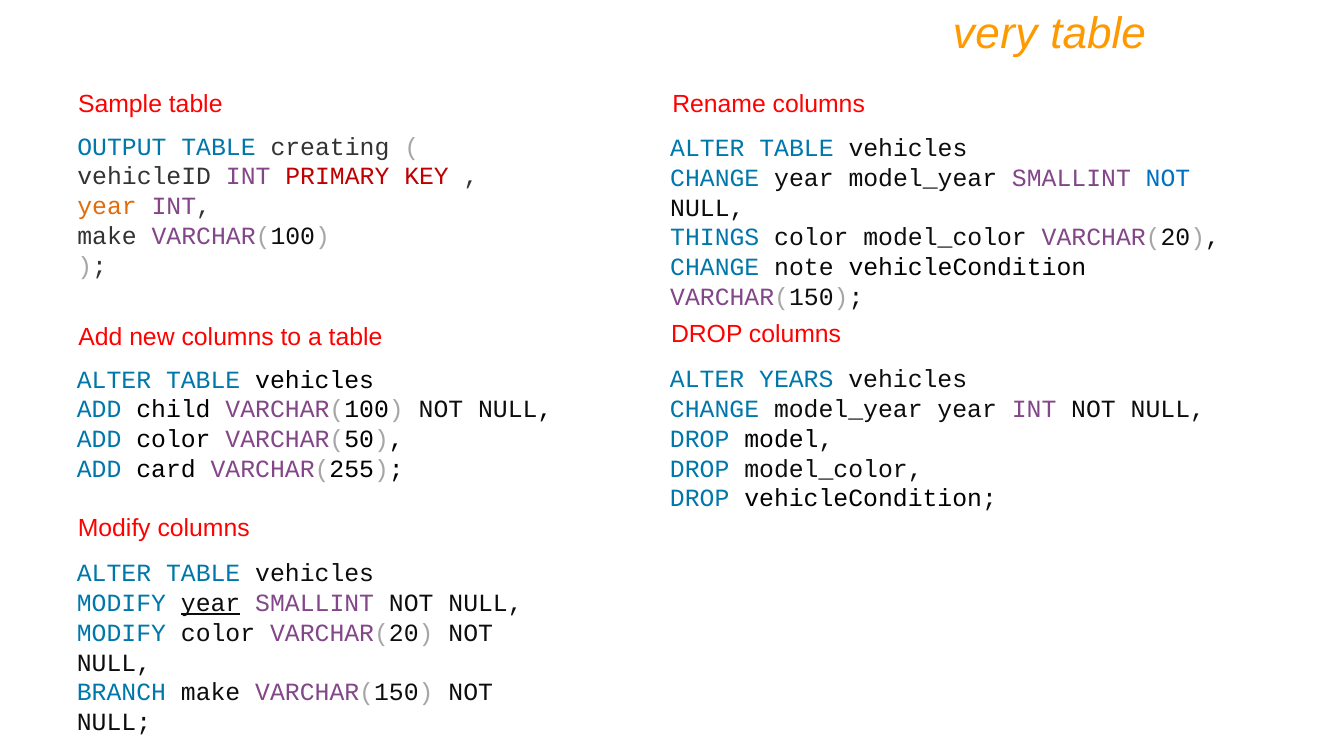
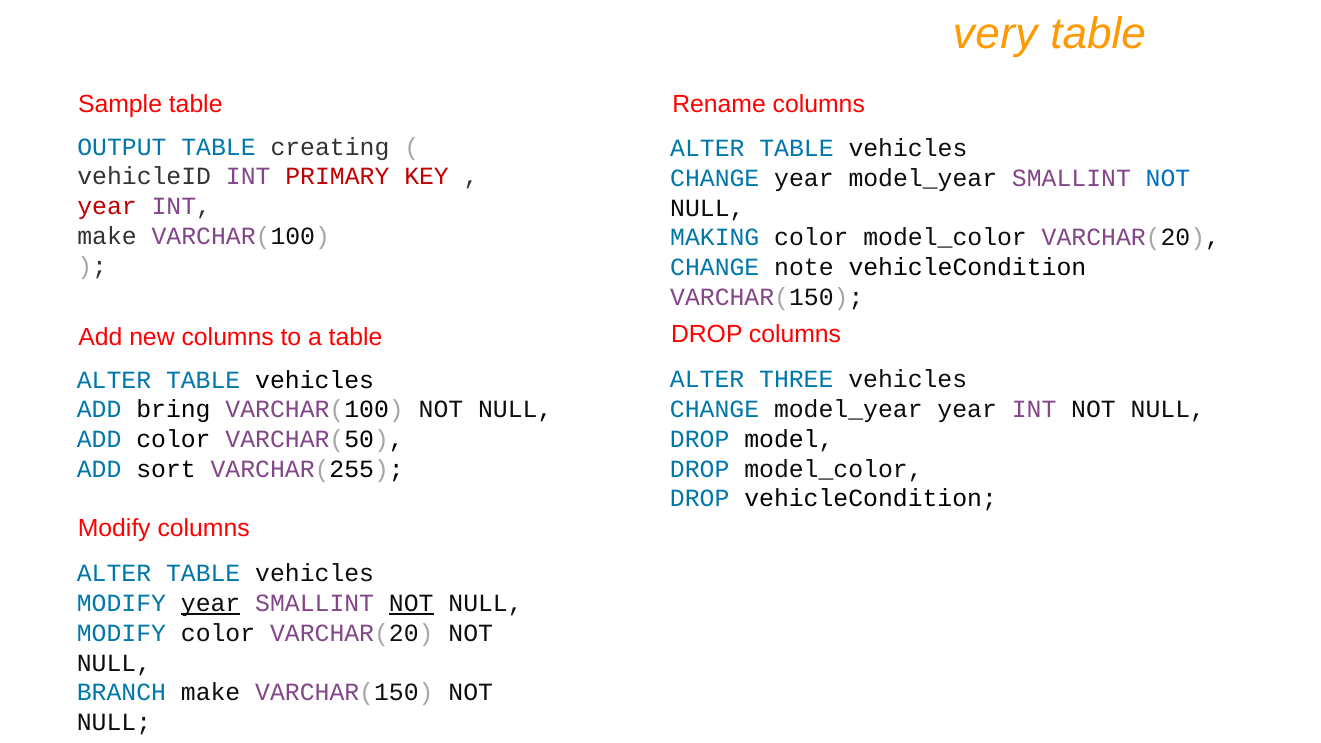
year colour: orange -> red (107, 207)
THINGS: THINGS -> MAKING (715, 238)
YEARS: YEARS -> THREE (796, 380)
child: child -> bring (173, 410)
card: card -> sort (166, 469)
NOT underline: none -> present (411, 604)
